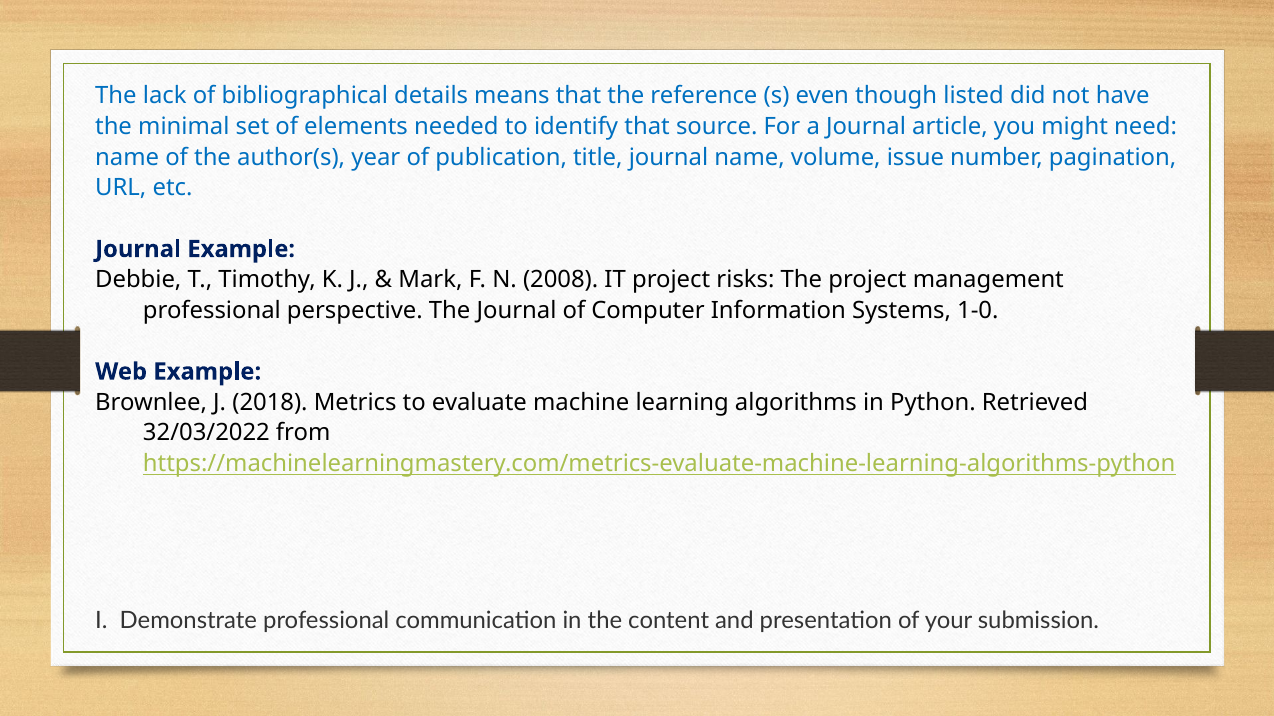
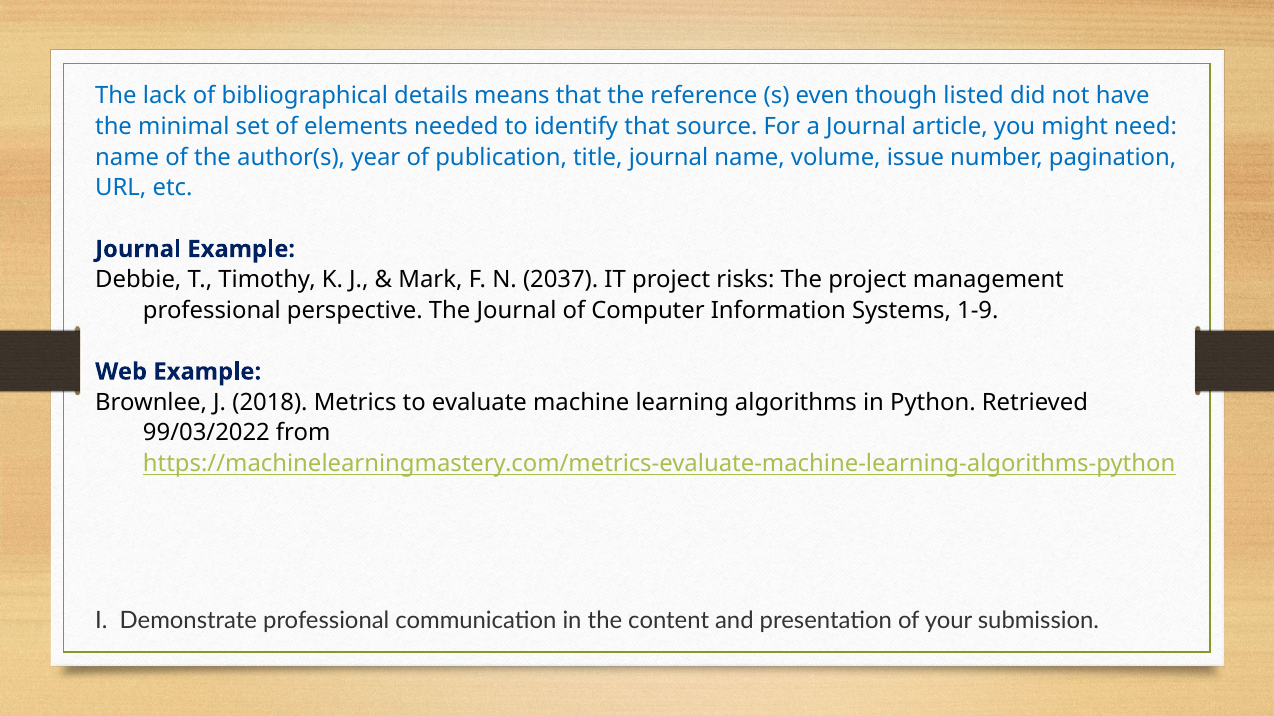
2008: 2008 -> 2037 (561, 280)
1-0: 1-0 -> 1-9 (978, 311)
32/03/2022: 32/03/2022 -> 99/03/2022 (206, 433)
